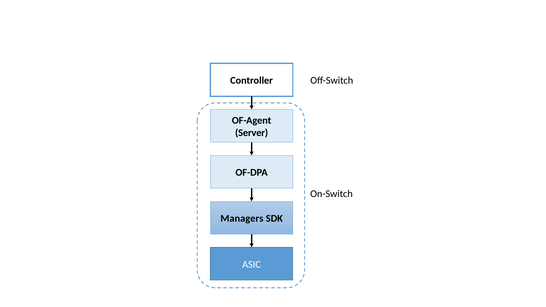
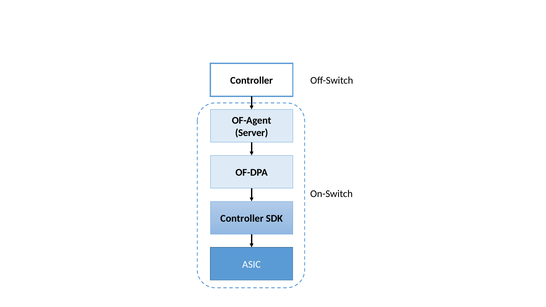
Managers: Managers -> Controller (242, 219)
